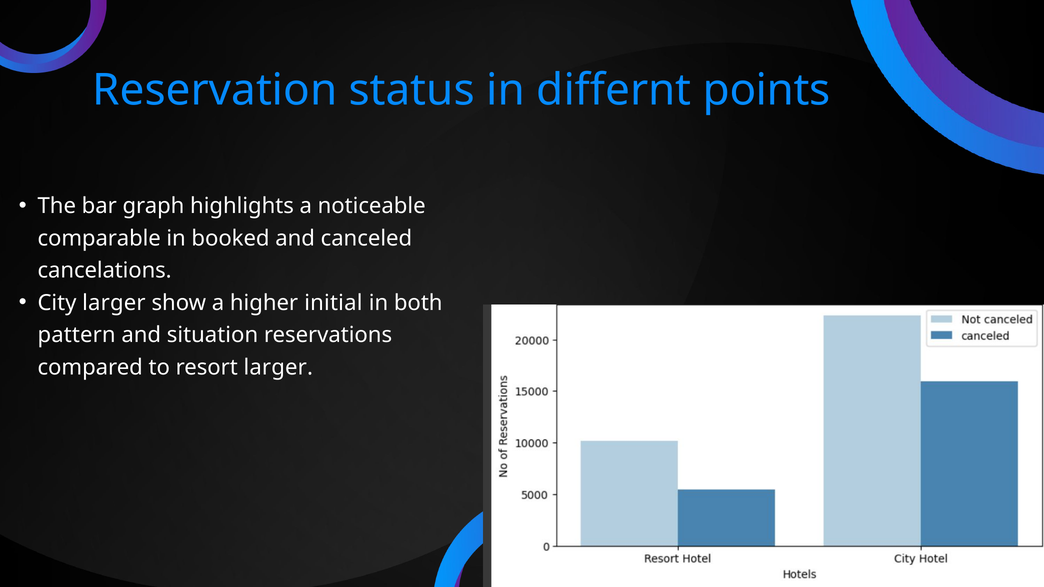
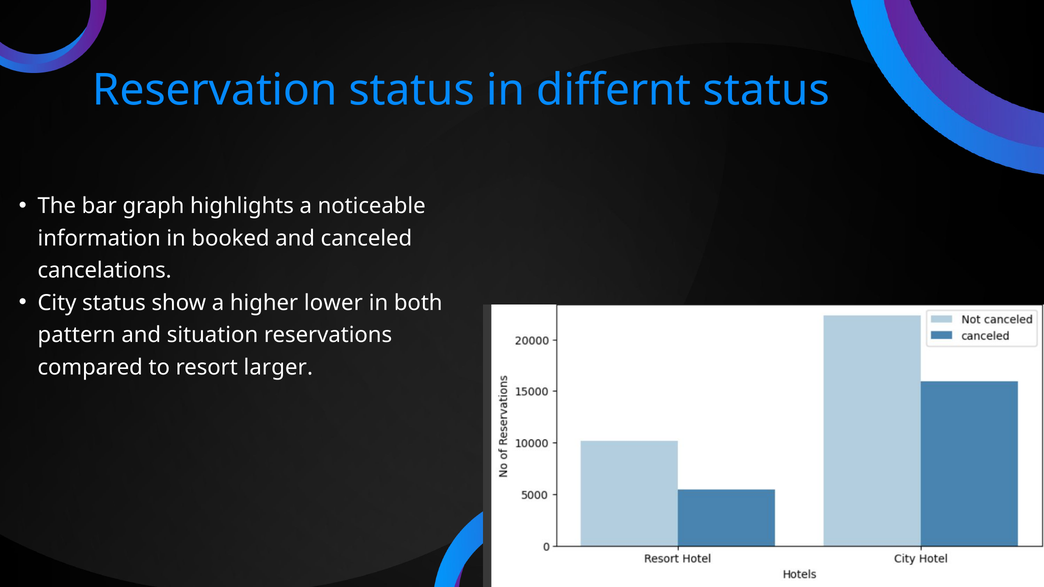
differnt points: points -> status (766, 90)
comparable: comparable -> information (99, 238)
City larger: larger -> status (114, 303)
initial: initial -> lower (333, 303)
